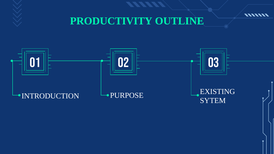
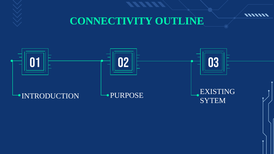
PRODUCTIVITY: PRODUCTIVITY -> CONNECTIVITY (111, 21)
